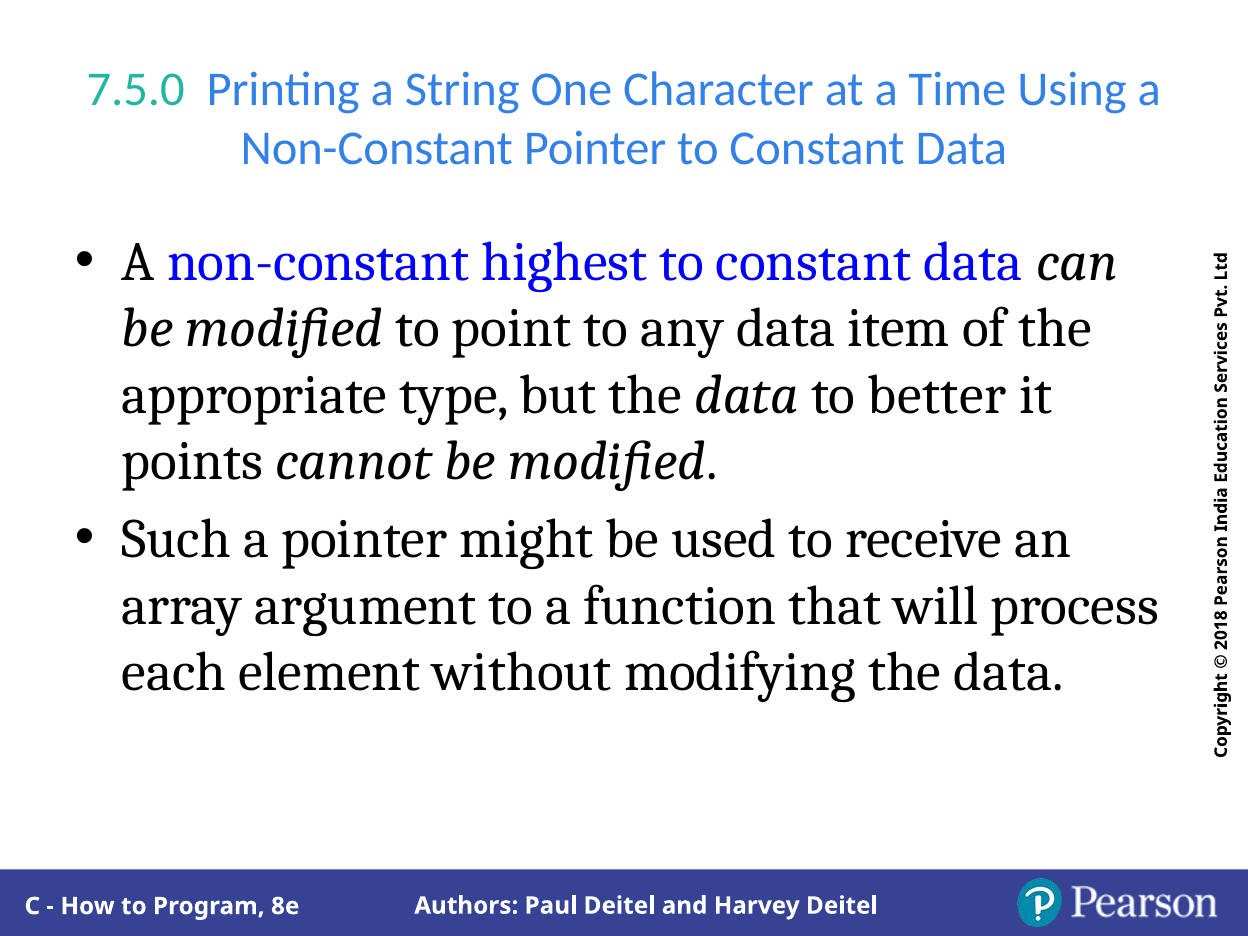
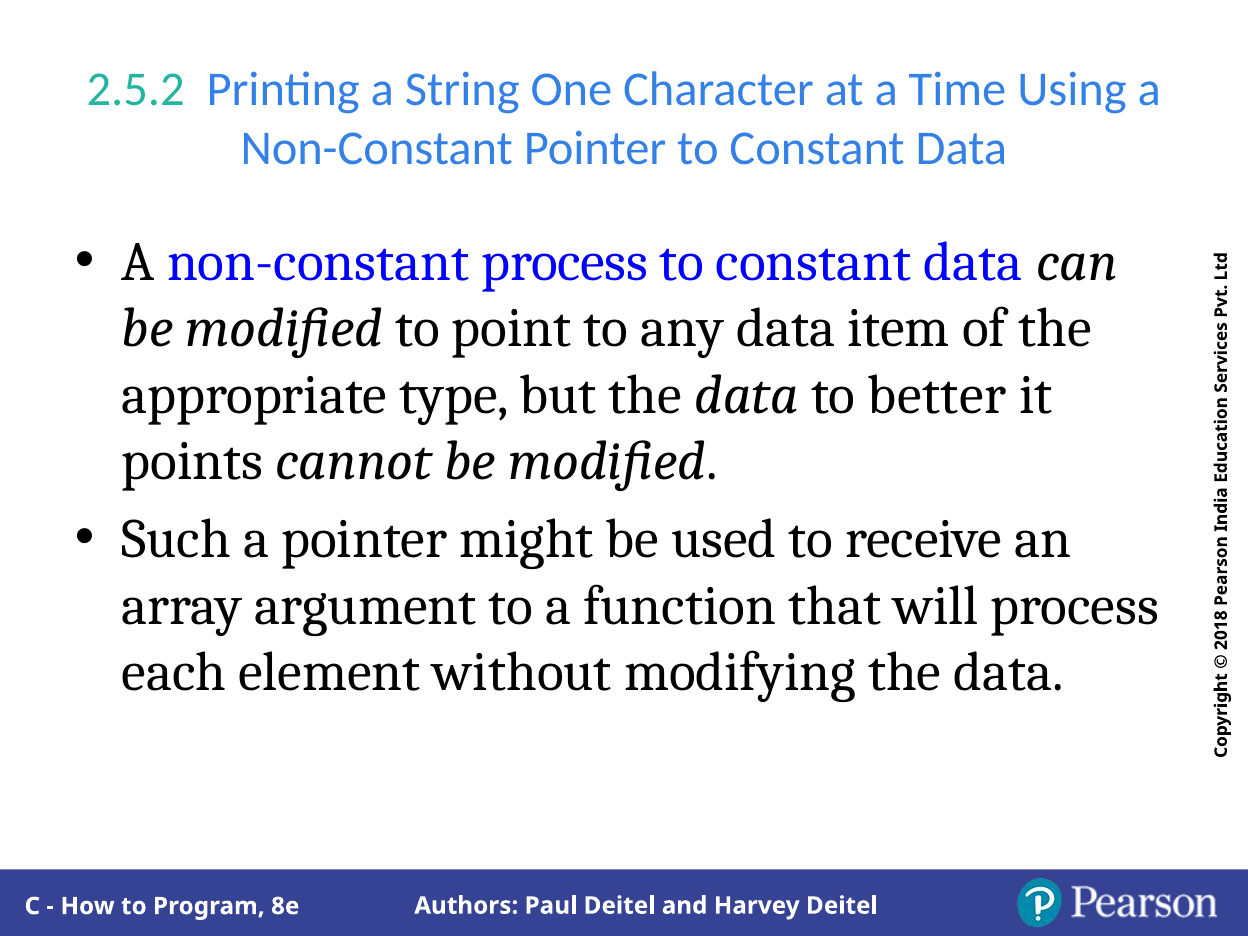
7.5.0: 7.5.0 -> 2.5.2 (136, 90)
non-constant highest: highest -> process (565, 262)
